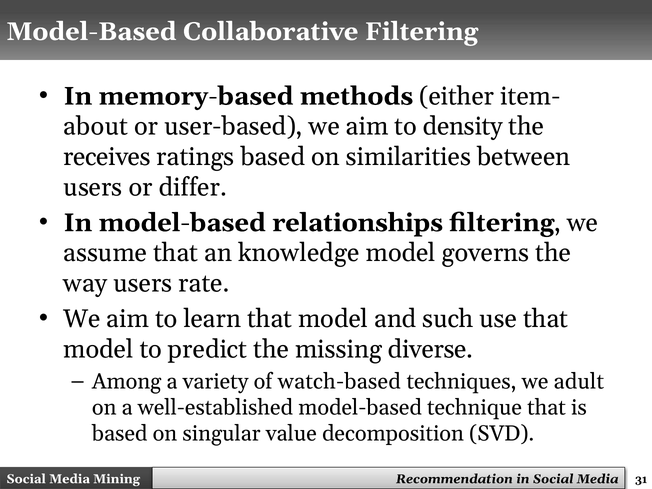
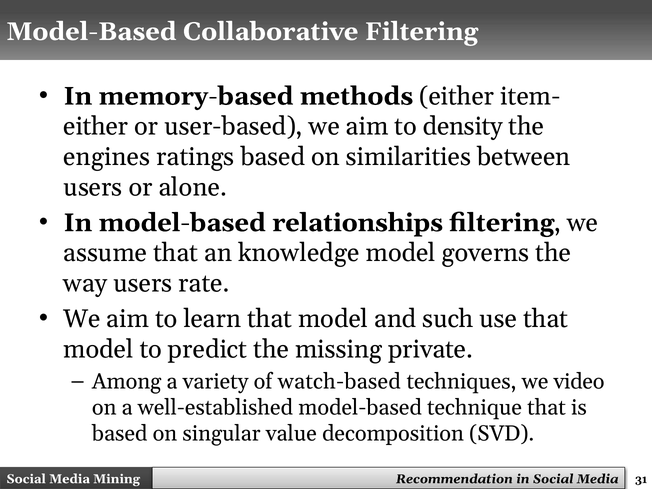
about: about -> either (96, 127)
receives: receives -> engines (107, 157)
differ: differ -> alone (193, 187)
diverse: diverse -> private (430, 349)
adult: adult -> video (579, 382)
